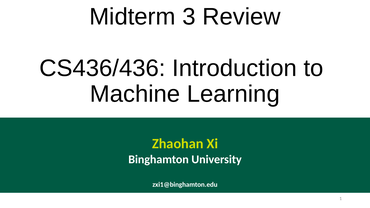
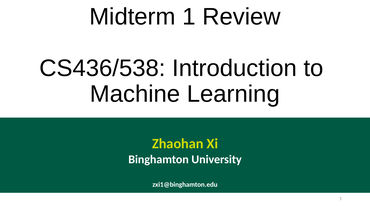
Midterm 3: 3 -> 1 (189, 17)
CS436/436: CS436/436 -> CS436/538 (102, 68)
